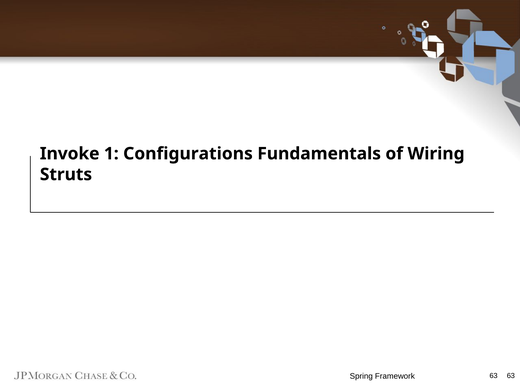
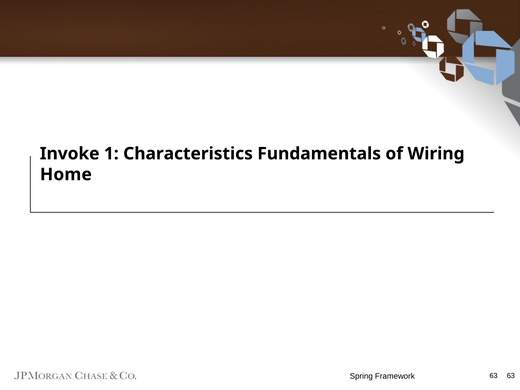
Configurations: Configurations -> Characteristics (188, 154)
Struts: Struts -> Home (66, 174)
